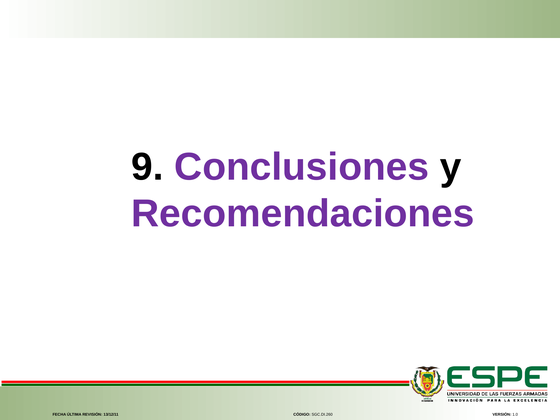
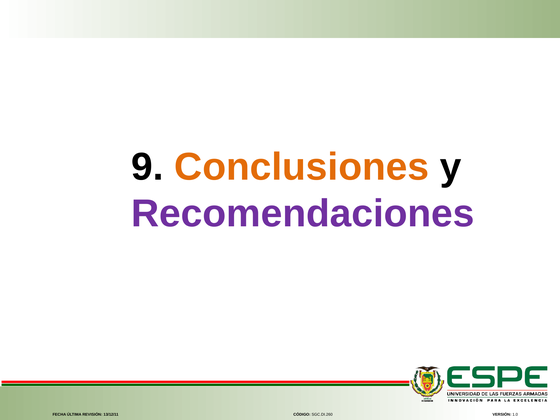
Conclusiones colour: purple -> orange (302, 167)
